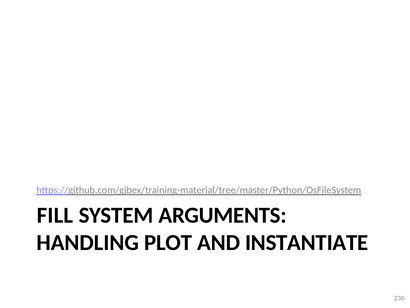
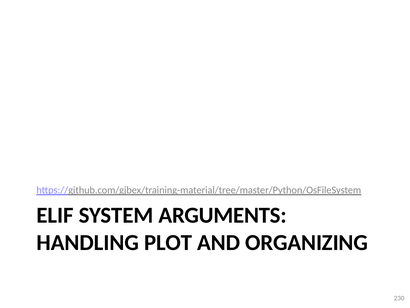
FILL: FILL -> ELIF (55, 215)
INSTANTIATE: INSTANTIATE -> ORGANIZING (307, 242)
